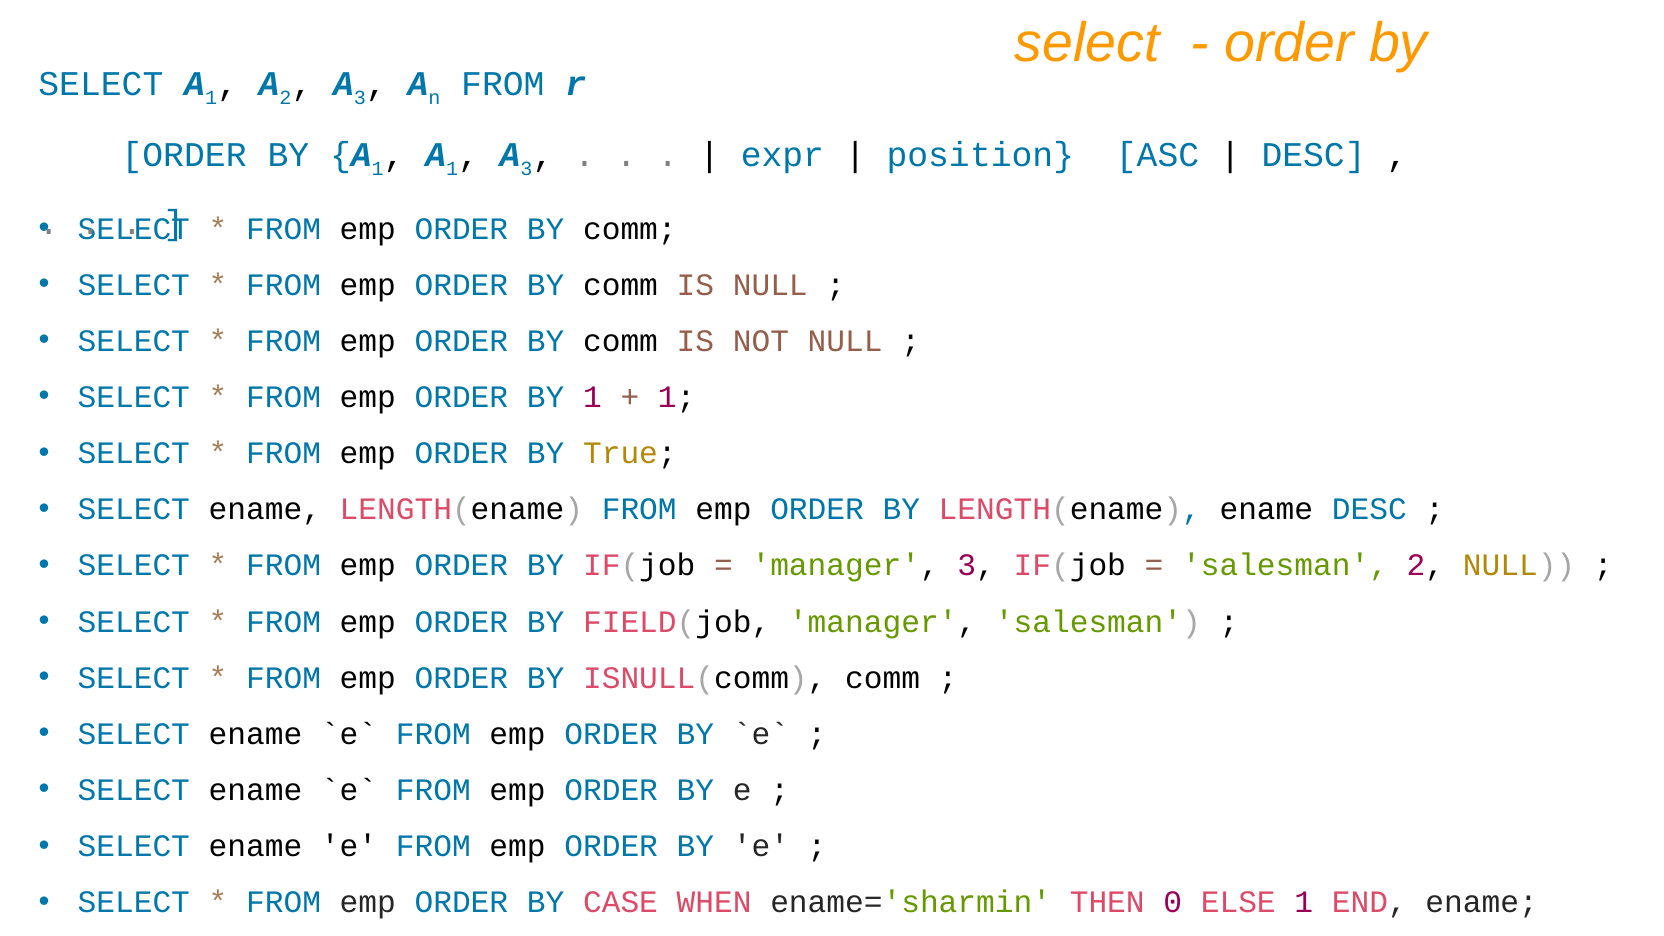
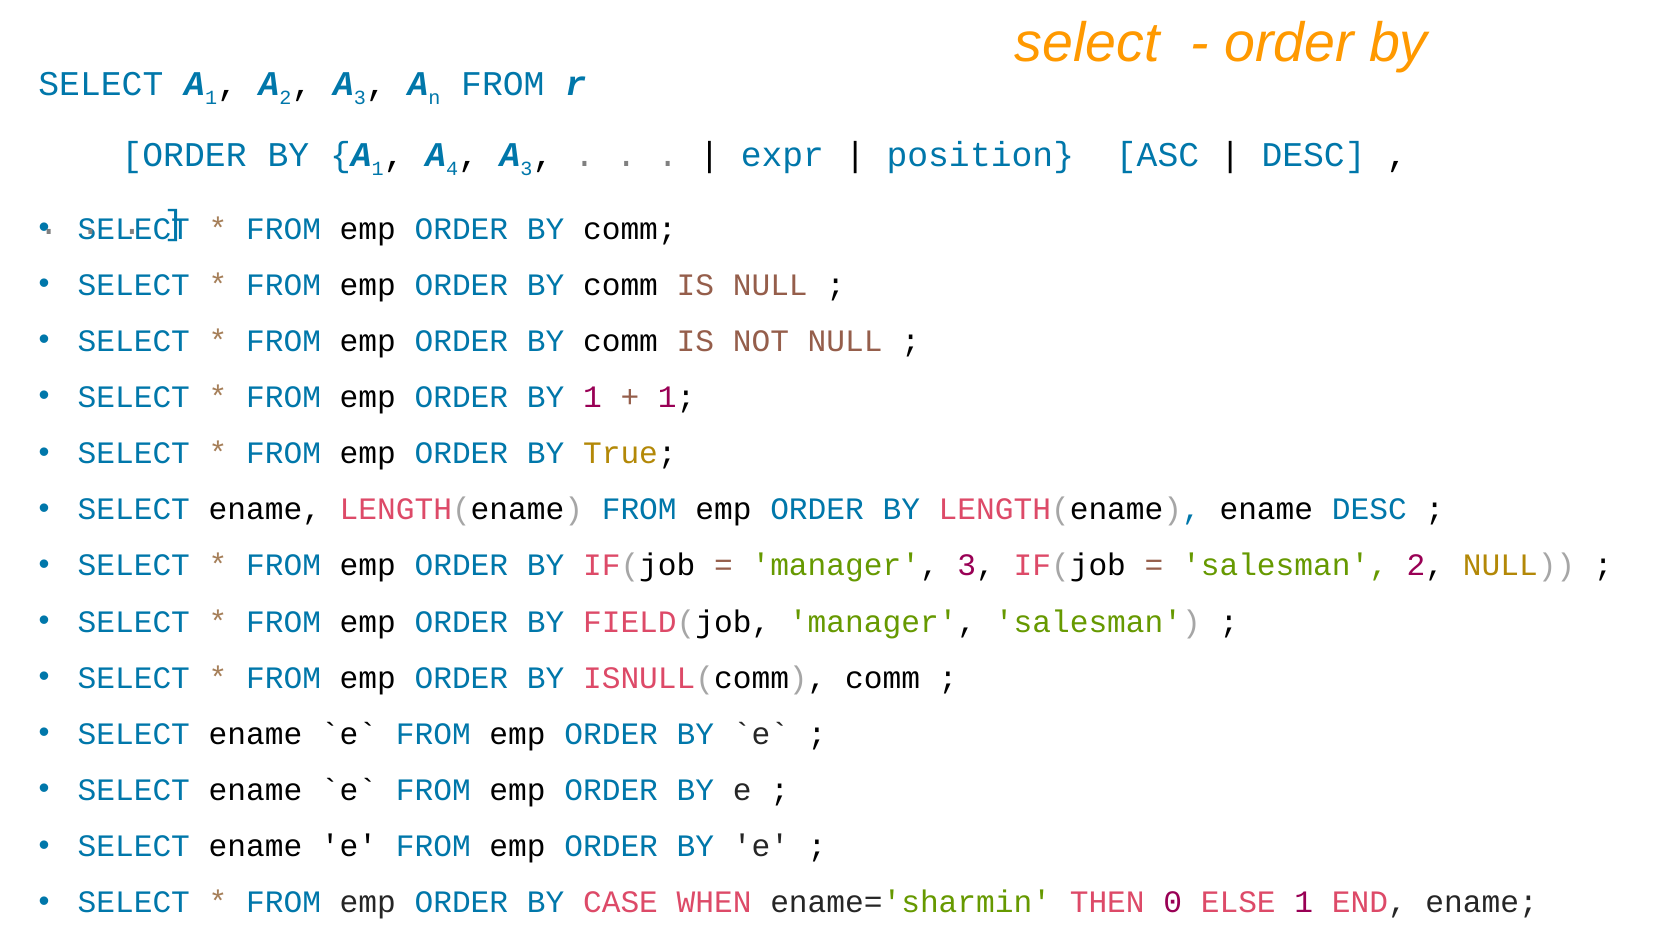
1: 1 -> 4 (452, 169)
